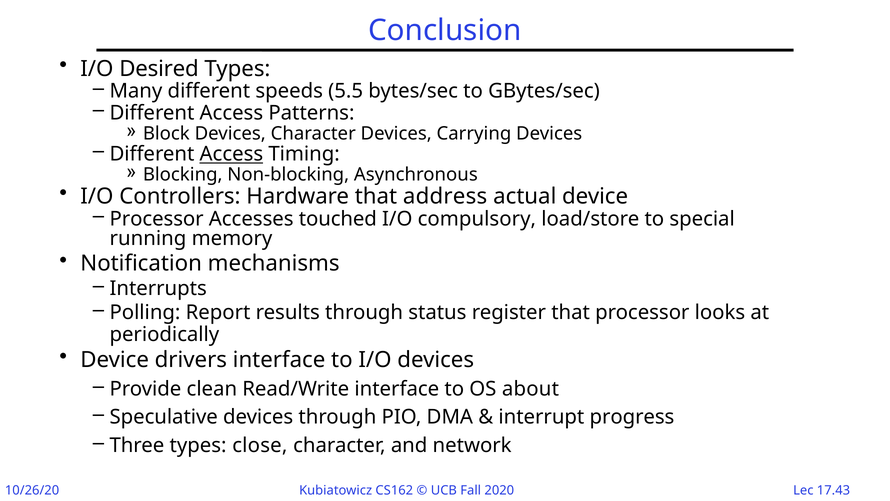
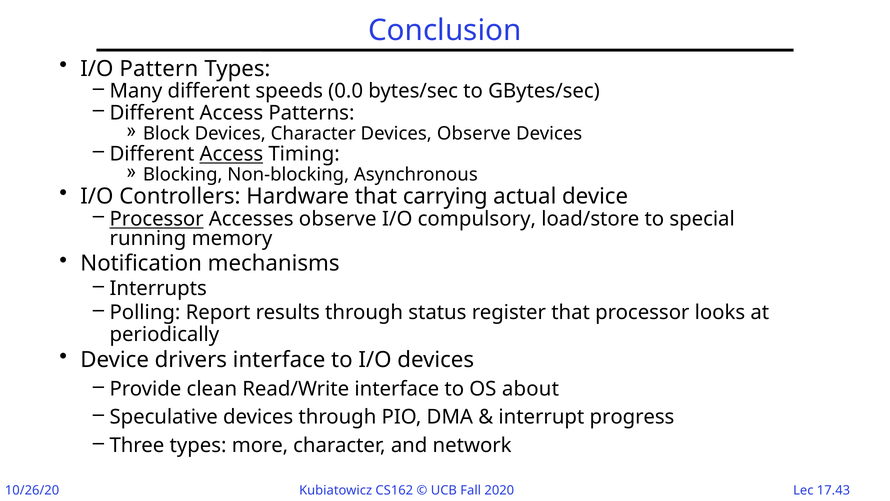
Desired: Desired -> Pattern (159, 69)
5.5: 5.5 -> 0.0 (346, 91)
Devices Carrying: Carrying -> Observe (474, 133)
address: address -> carrying (445, 196)
Processor underline: none -> present (157, 219)
Accesses touched: touched -> observe (338, 219)
close: close -> more (260, 445)
